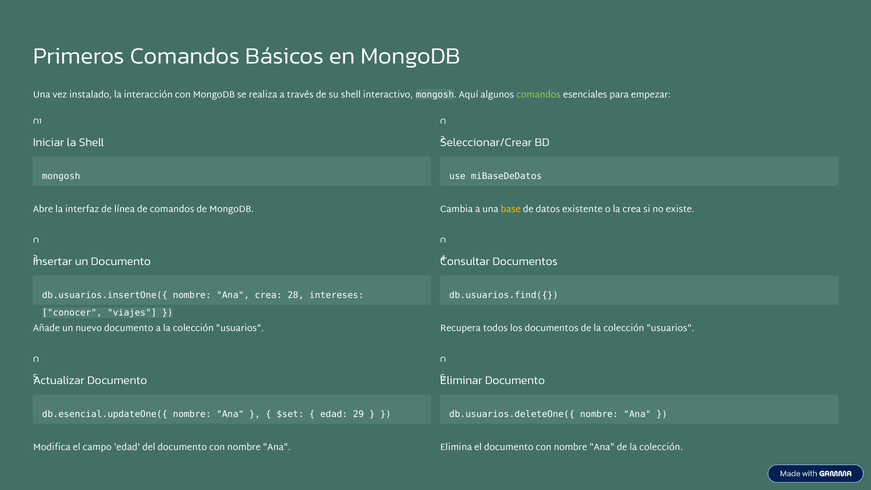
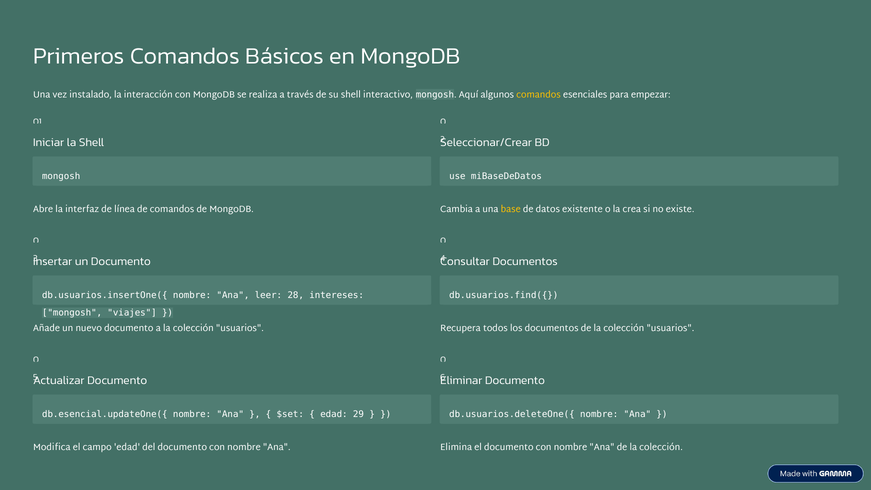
comandos colour: light green -> yellow (539, 95)
Ana crea: crea -> leer (268, 295)
conocer: conocer -> mongosh (72, 313)
